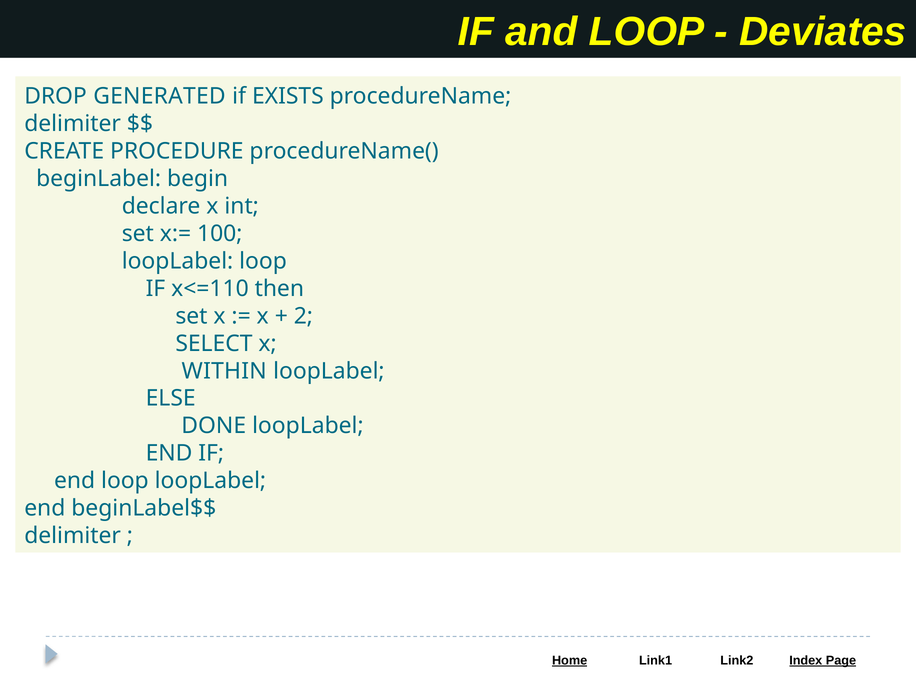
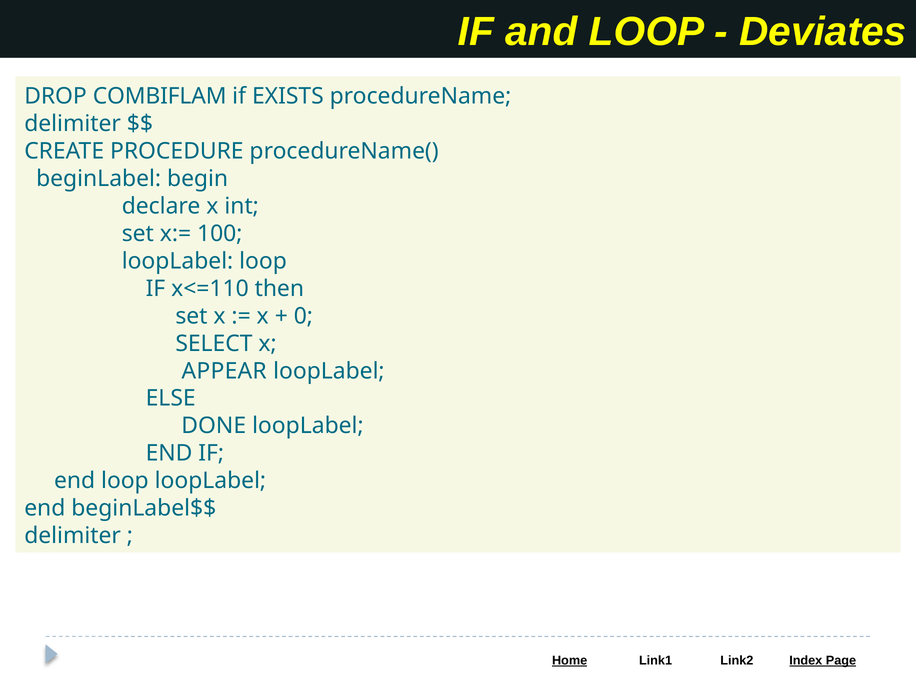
GENERATED: GENERATED -> COMBIFLAM (160, 96)
2: 2 -> 0 (303, 316)
WITHIN: WITHIN -> APPEAR (224, 371)
